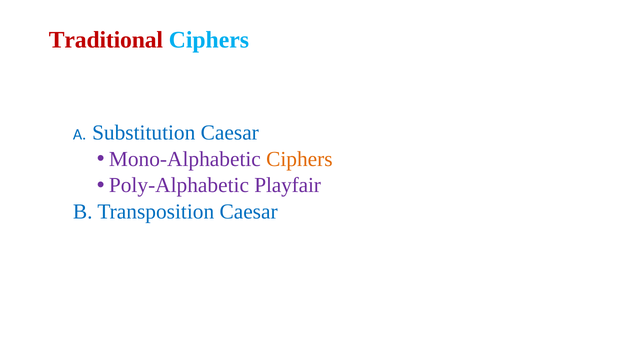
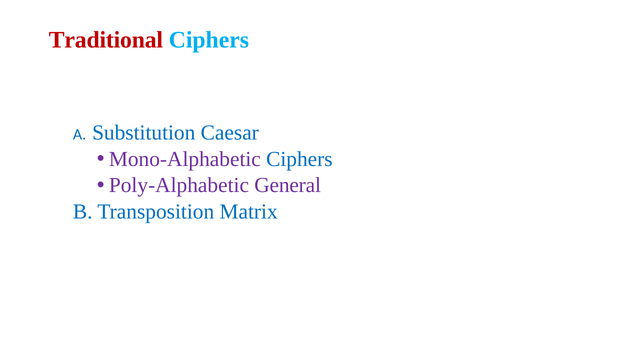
Ciphers colour: orange -> blue (299, 159)
Playfair: Playfair -> General (288, 185)
Transposition Caesar: Caesar -> Matrix (249, 212)
